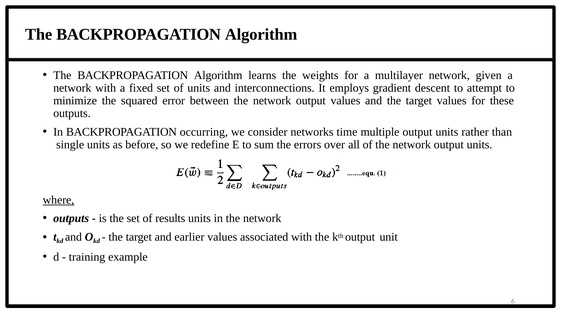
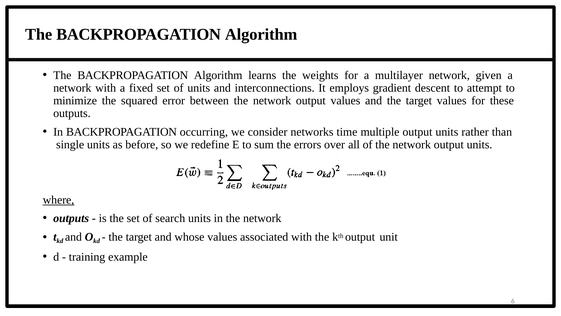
results: results -> search (170, 218)
earlier: earlier -> whose (189, 237)
